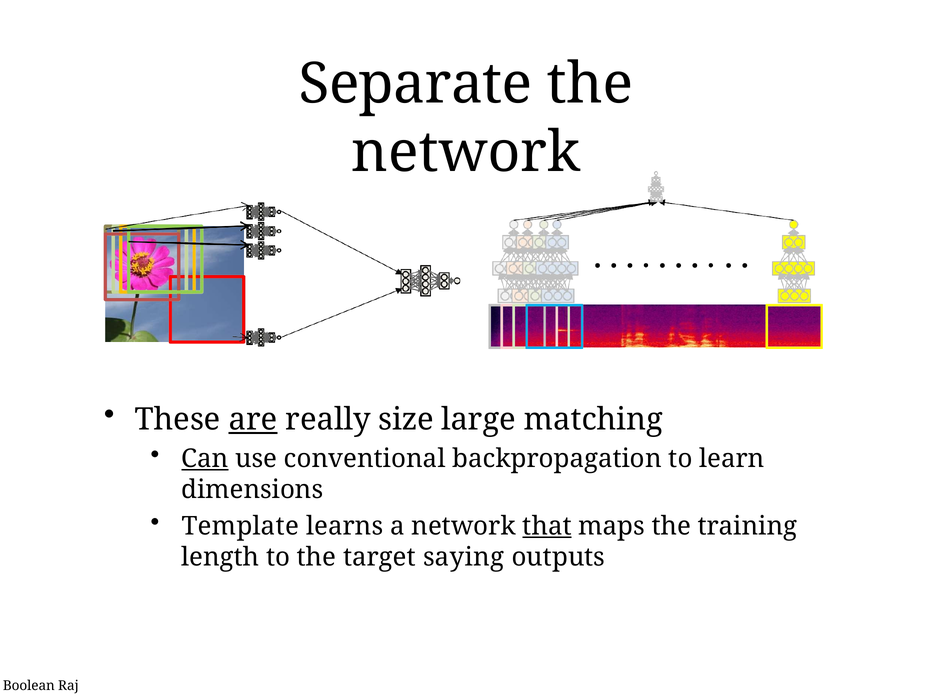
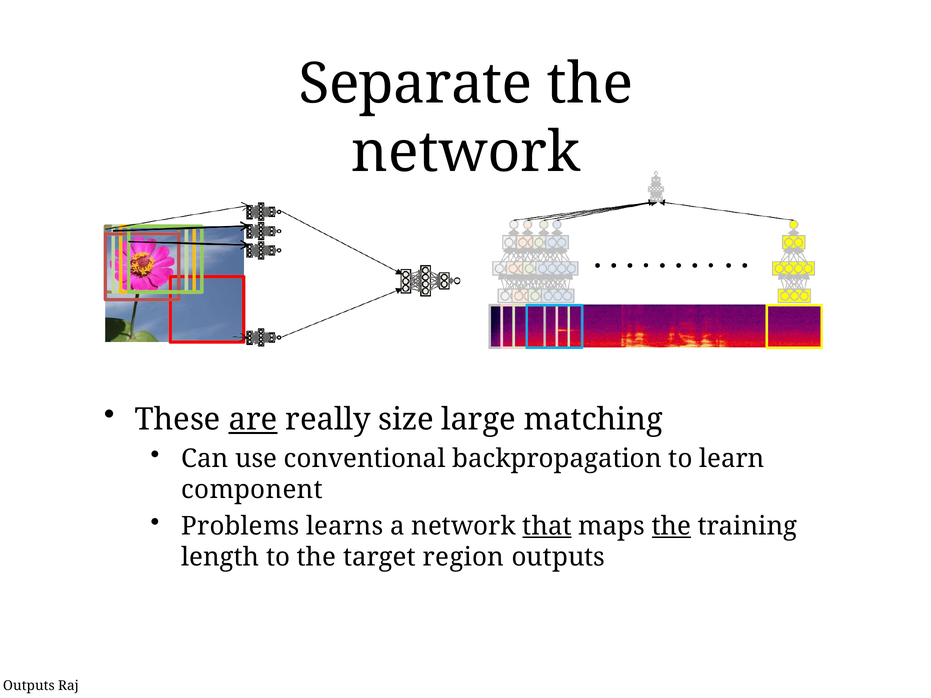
Can underline: present -> none (205, 459)
dimensions: dimensions -> component (252, 490)
Template: Template -> Problems (240, 526)
the underline: none -> present (671, 526)
saying: saying -> region (464, 557)
Boolean: Boolean -> Outputs (29, 686)
